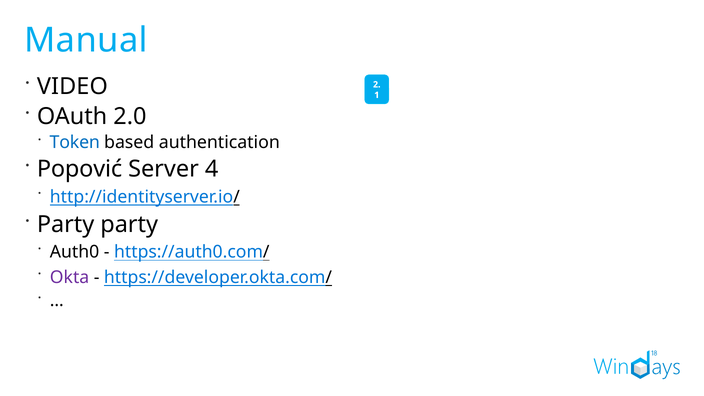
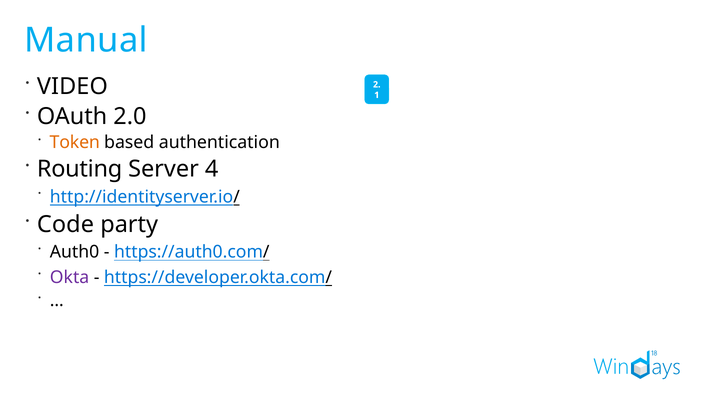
Token colour: blue -> orange (75, 142)
Popović: Popović -> Routing (80, 169)
Party: Party -> Code (65, 224)
